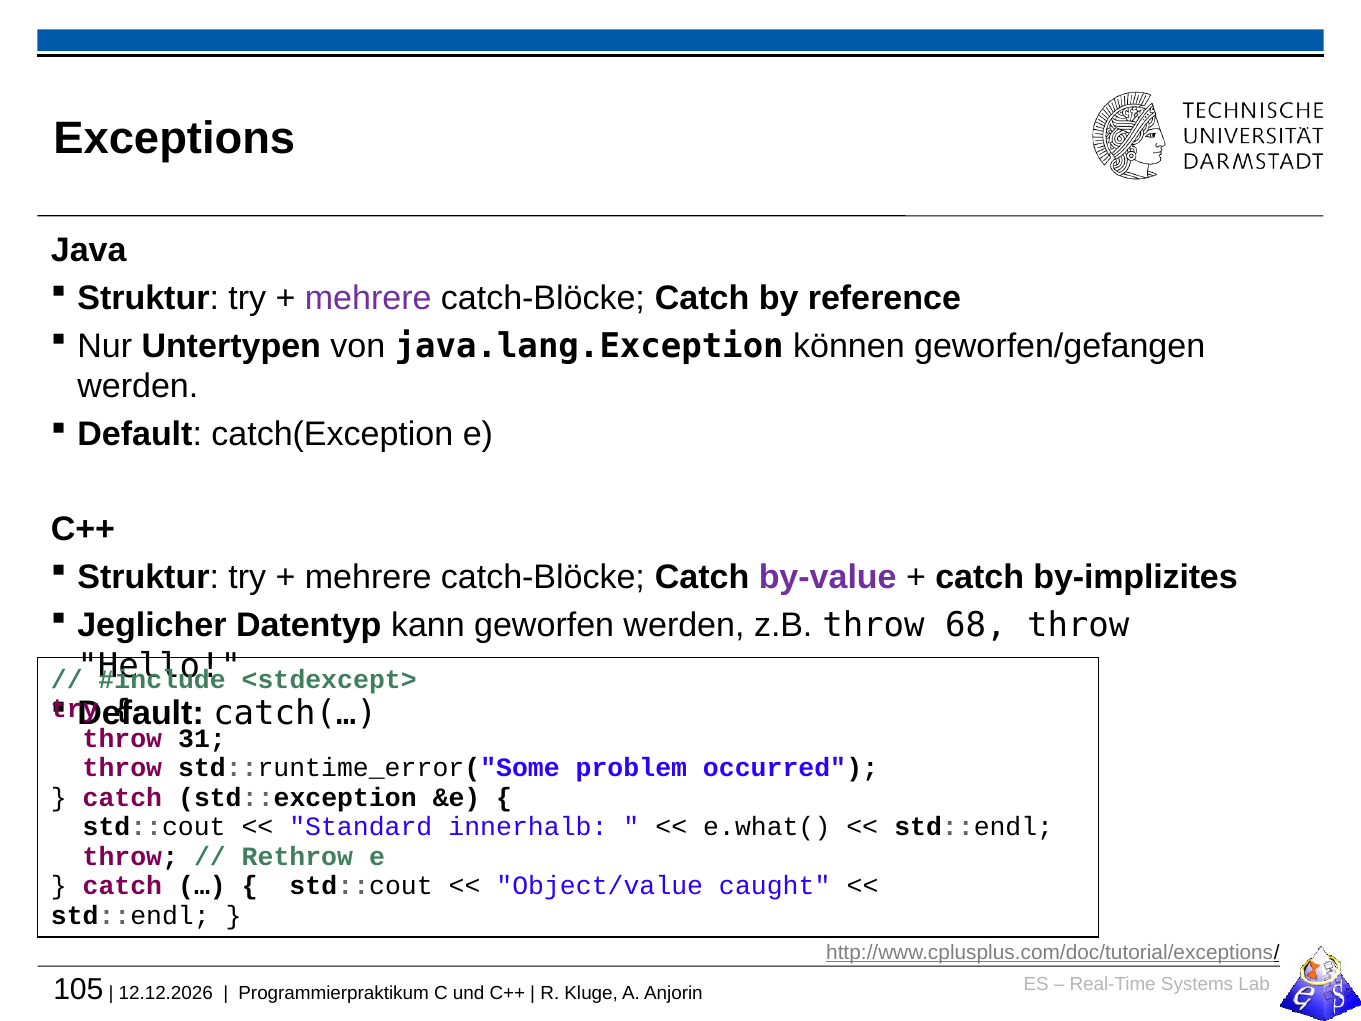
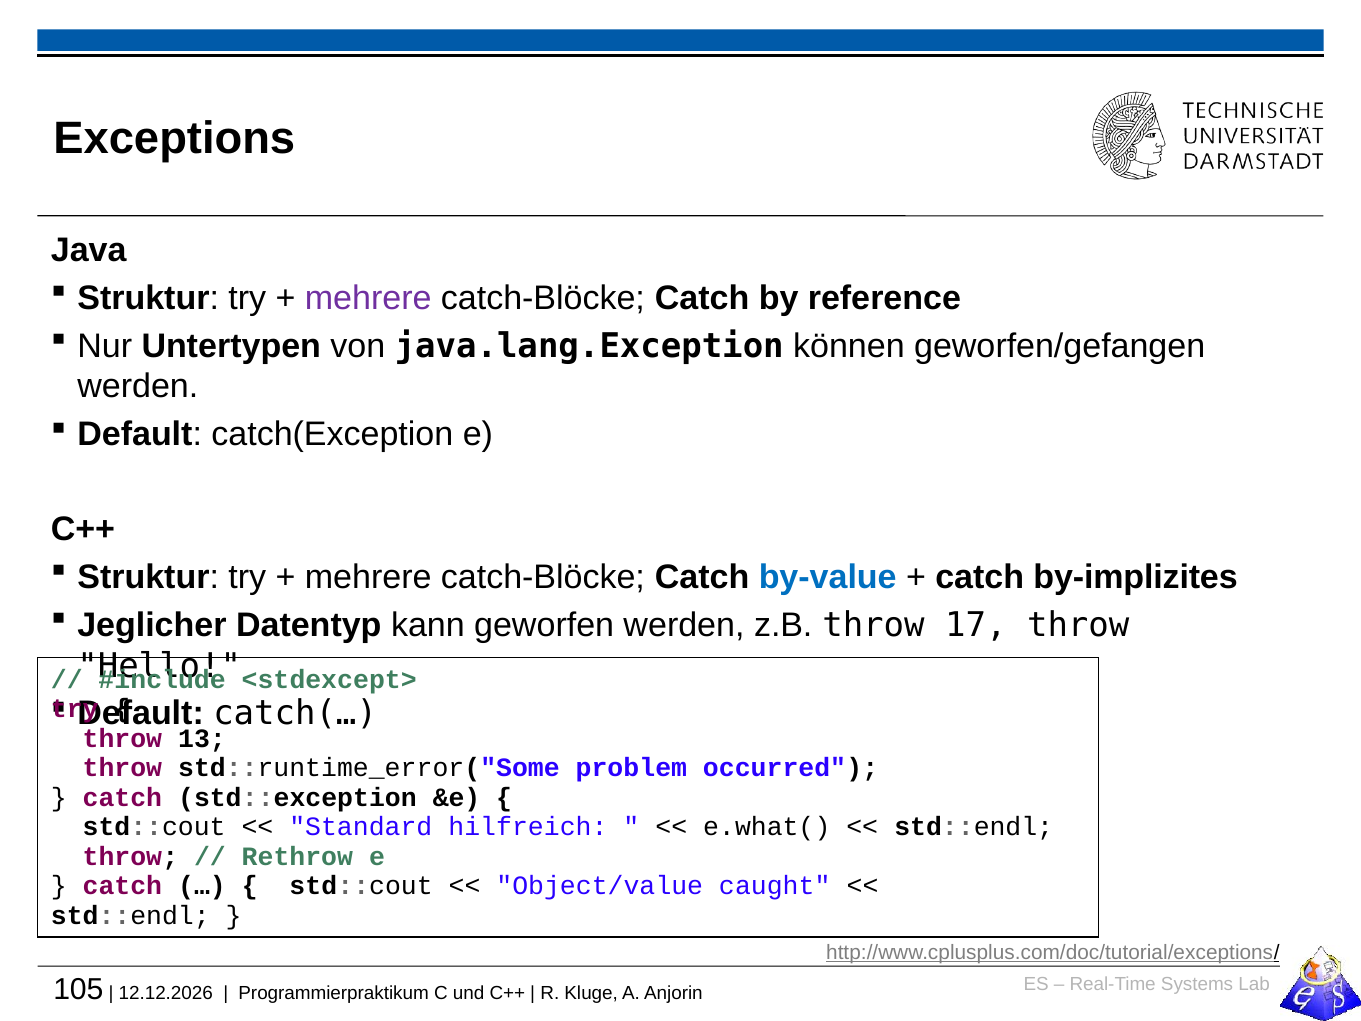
by-value colour: purple -> blue (828, 577)
68: 68 -> 17 (976, 625)
31: 31 -> 13 (202, 738)
innerhalb: innerhalb -> hilfreich (528, 827)
